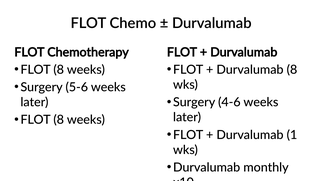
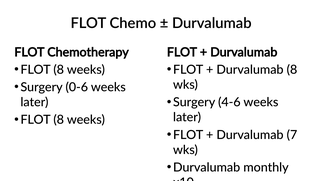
5-6: 5-6 -> 0-6 (77, 87)
1: 1 -> 7 (292, 135)
